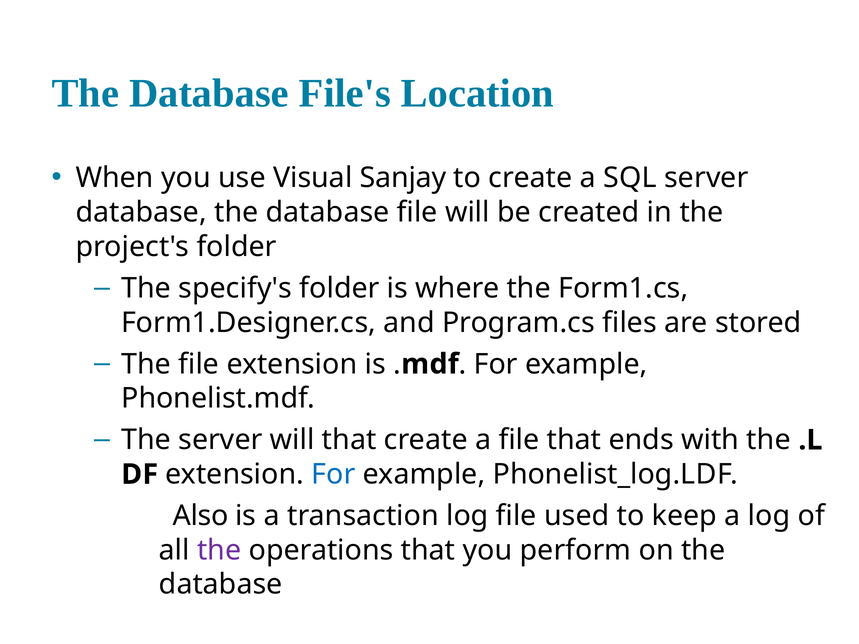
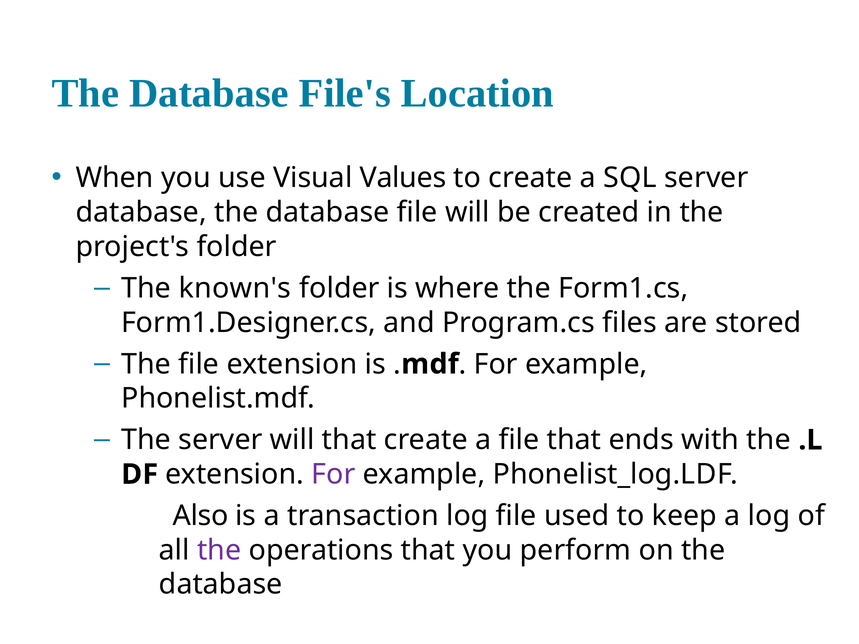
Sanjay: Sanjay -> Values (403, 178)
specify's: specify's -> known's (235, 288)
For colour: blue -> purple (333, 474)
